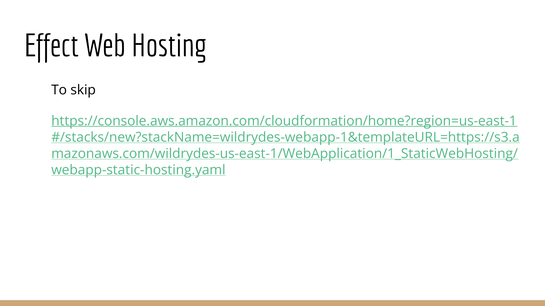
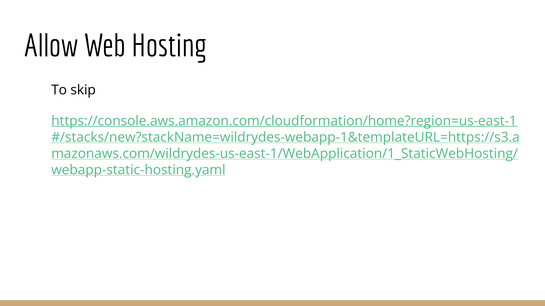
Effect: Effect -> Allow (51, 46)
